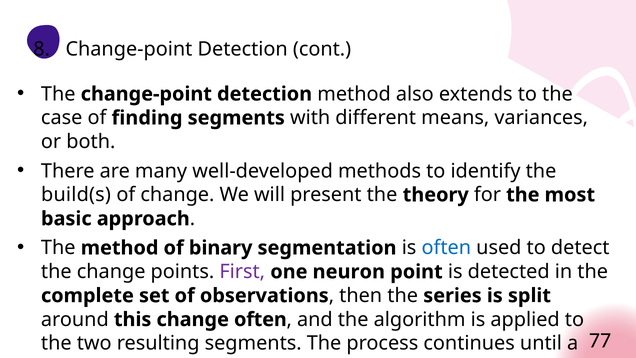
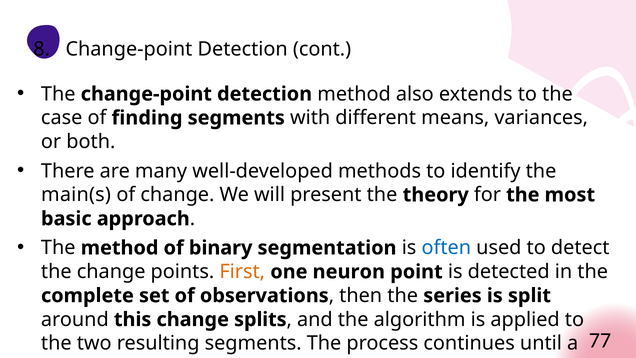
build(s: build(s -> main(s (76, 195)
First colour: purple -> orange (242, 272)
change often: often -> splits (260, 319)
